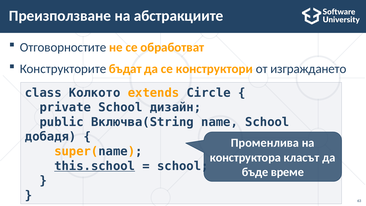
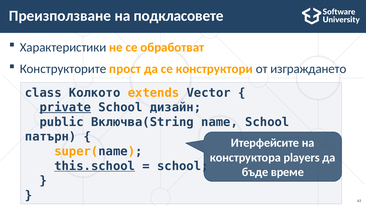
абстракциите: абстракциите -> подкласовете (179, 16)
Отговорностите: Отговорностите -> Характеристики (63, 47)
бъдат: бъдат -> прост (125, 69)
Circle: Circle -> Vector (209, 93)
private underline: none -> present (65, 107)
добадя: добадя -> патърн (51, 137)
Променлива: Променлива -> Итерфейсите (265, 143)
класът: класът -> players (302, 157)
